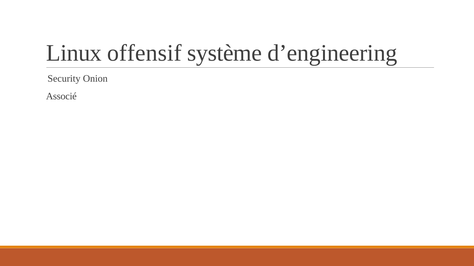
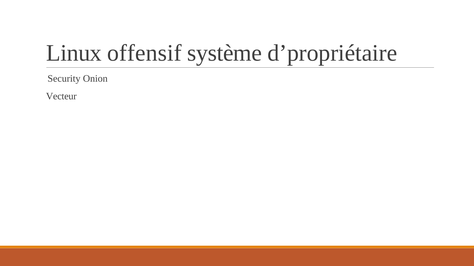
d’engineering: d’engineering -> d’propriétaire (332, 53)
Associé: Associé -> Vecteur (61, 96)
